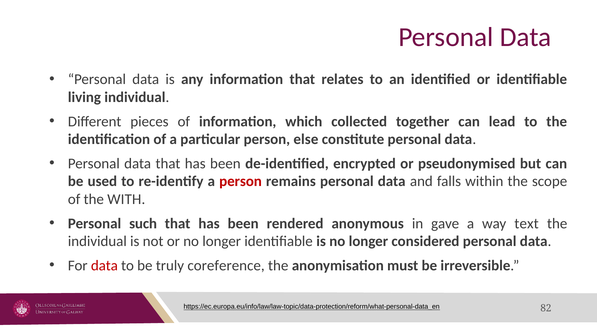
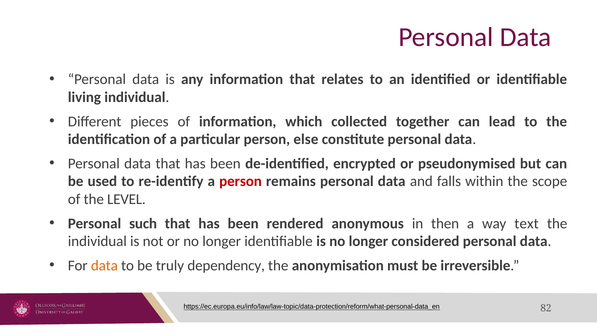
WITH: WITH -> LEVEL (126, 199)
gave: gave -> then (445, 223)
data colour: red -> orange (104, 265)
coreference: coreference -> dependency (226, 265)
